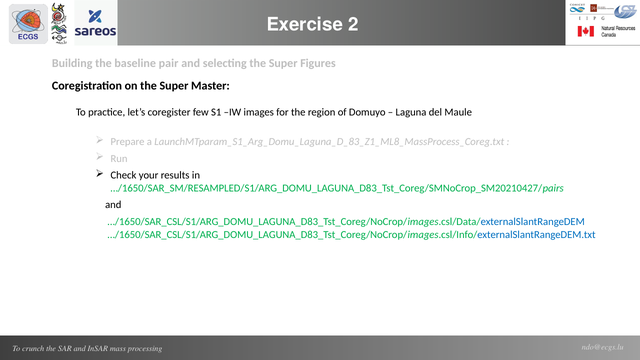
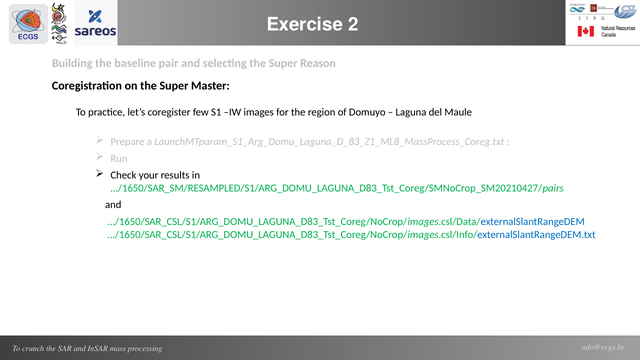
Figures: Figures -> Reason (318, 63)
